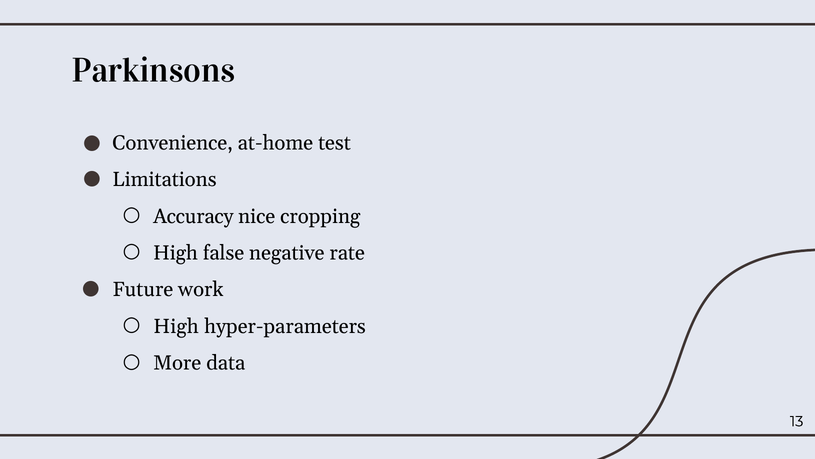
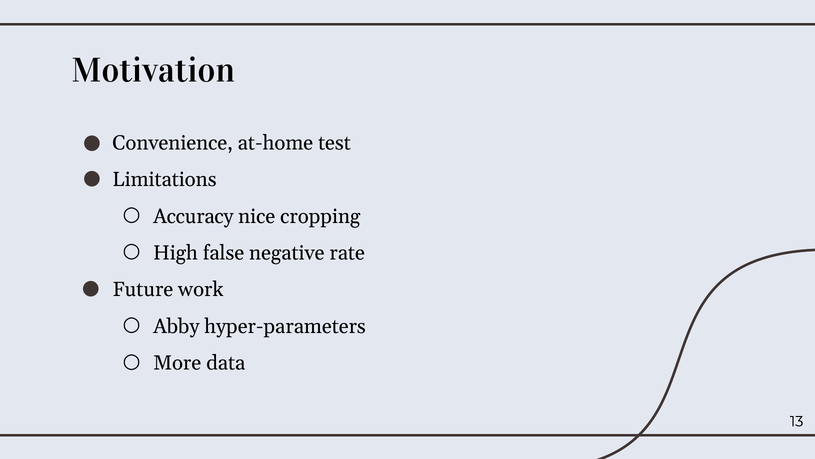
Parkinsons: Parkinsons -> Motivation (153, 71)
High: High -> Abby (176, 326)
